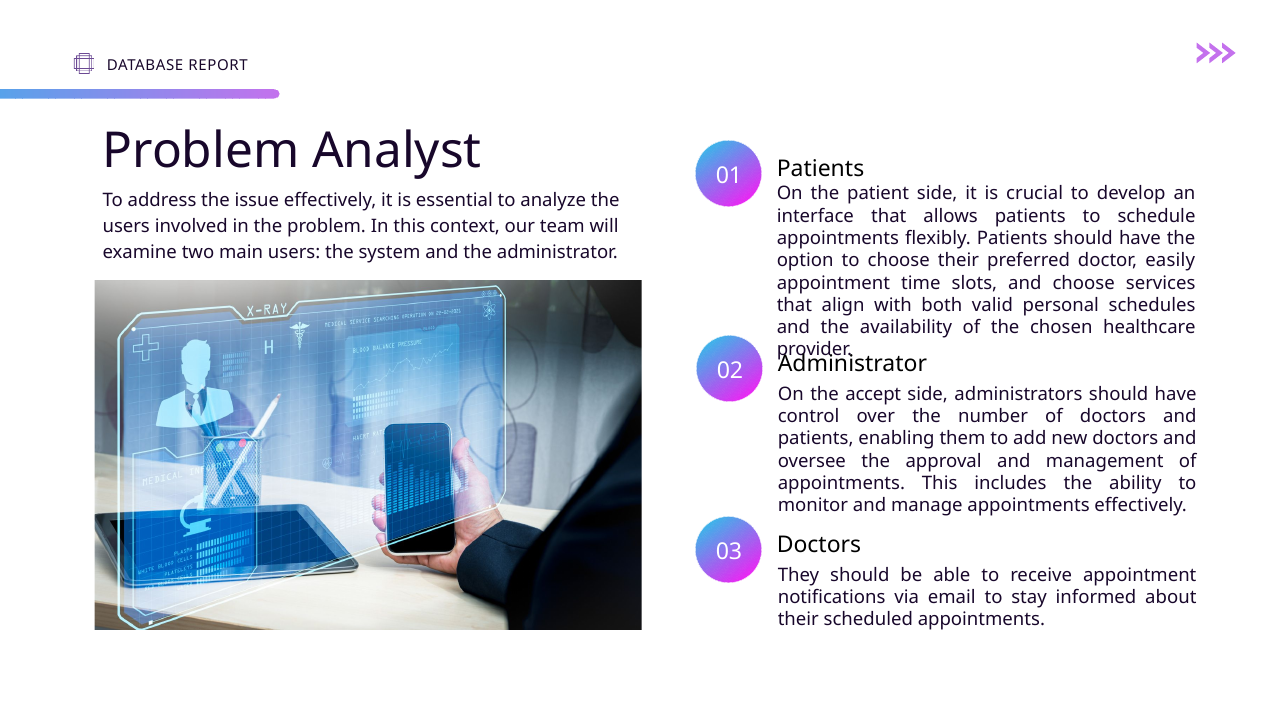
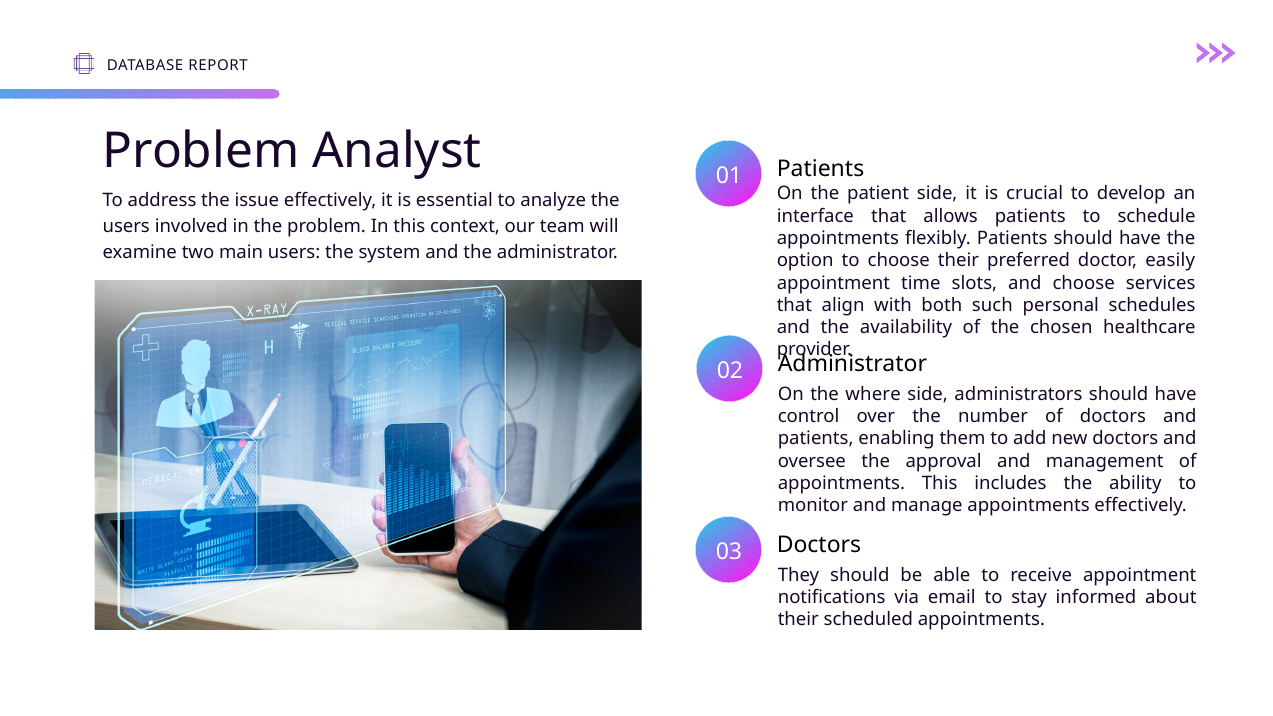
valid: valid -> such (992, 305)
accept: accept -> where (873, 394)
